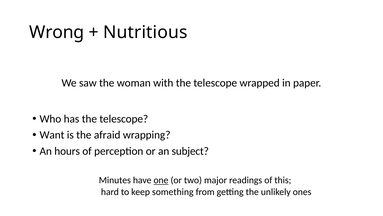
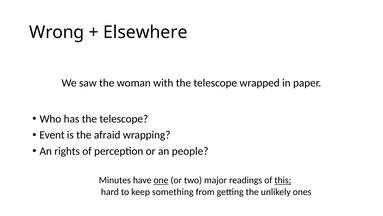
Nutritious: Nutritious -> Elsewhere (145, 32)
Want: Want -> Event (52, 135)
hours: hours -> rights (67, 151)
subject: subject -> people (190, 151)
this underline: none -> present (283, 180)
